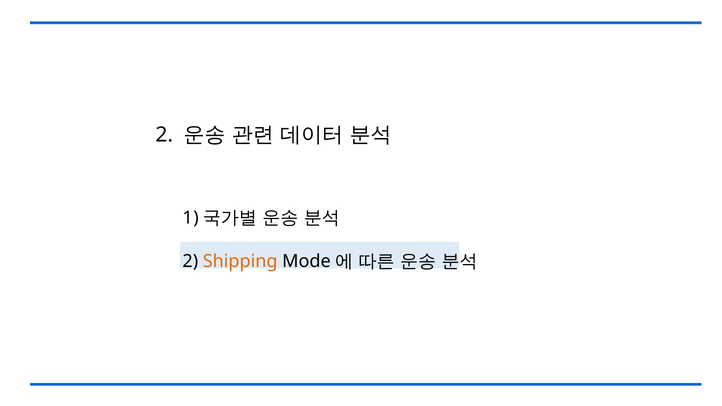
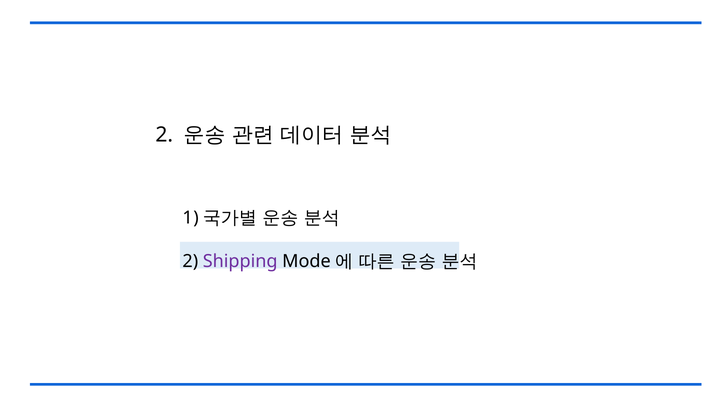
Shipping colour: orange -> purple (240, 261)
